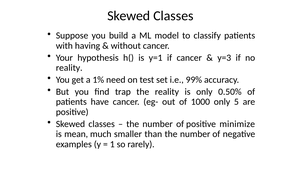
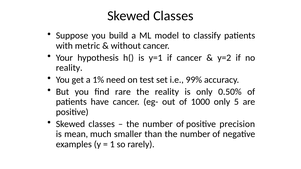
having: having -> metric (88, 46)
y=3: y=3 -> y=2 (224, 58)
trap: trap -> rare (123, 92)
minimize: minimize -> precision (237, 124)
